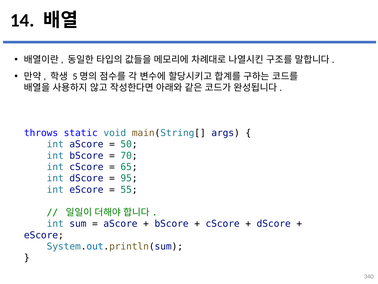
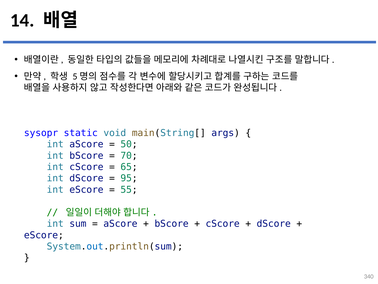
throws: throws -> sysopr (41, 133)
